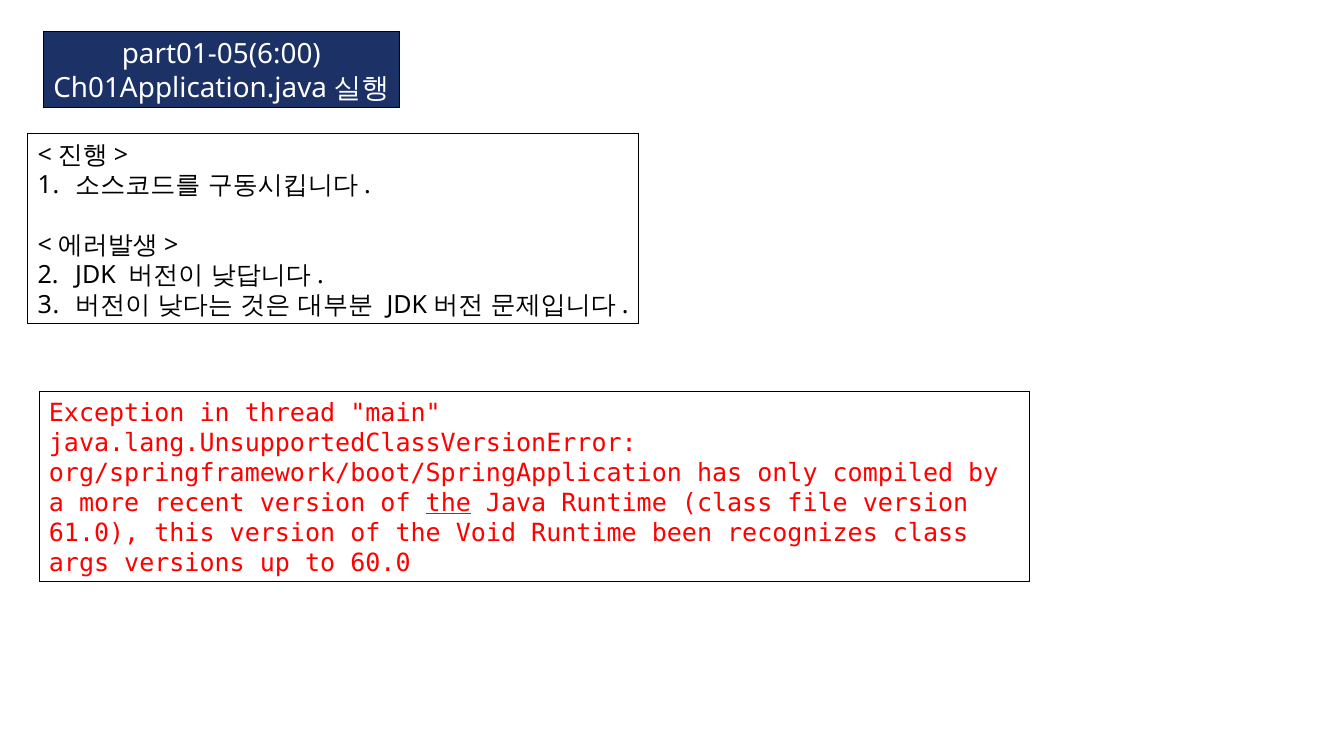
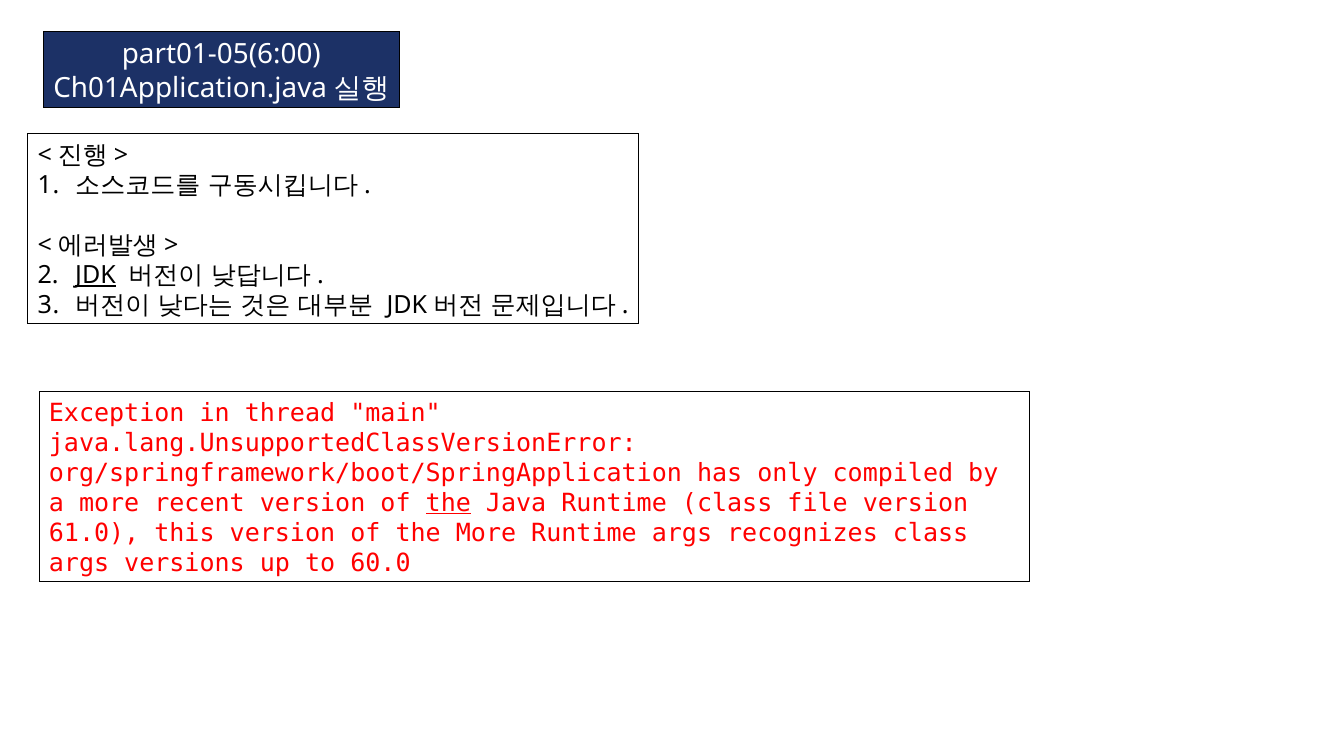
JDK underline: none -> present (96, 275)
the Void: Void -> More (486, 533)
Runtime been: been -> args (682, 533)
